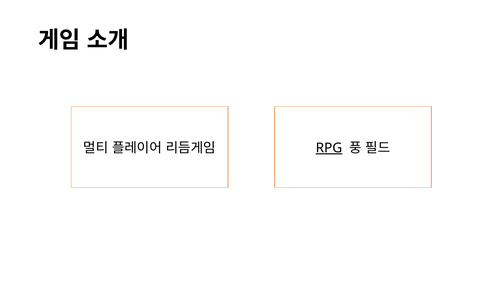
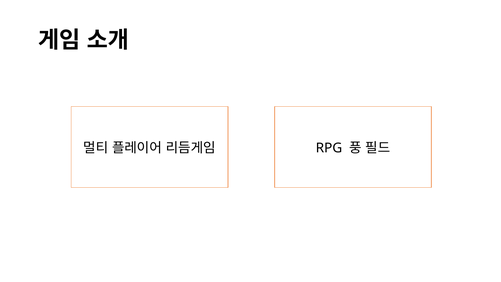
RPG underline: present -> none (329, 148)
